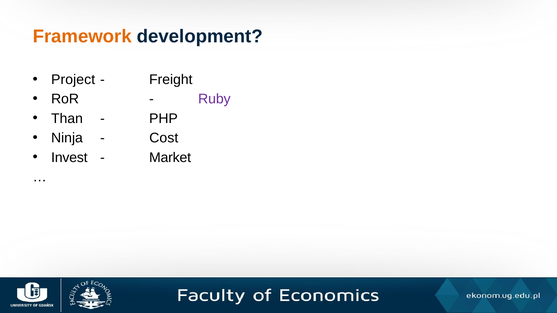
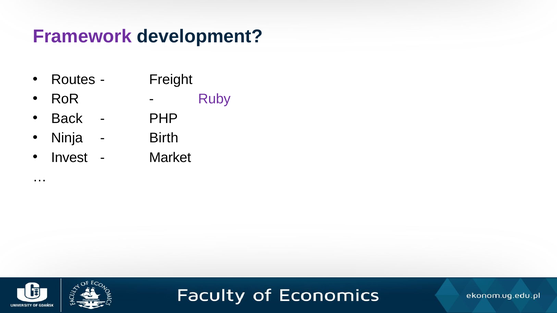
Framework colour: orange -> purple (82, 37)
Project: Project -> Routes (73, 80)
Than: Than -> Back (67, 119)
Cost: Cost -> Birth (164, 138)
